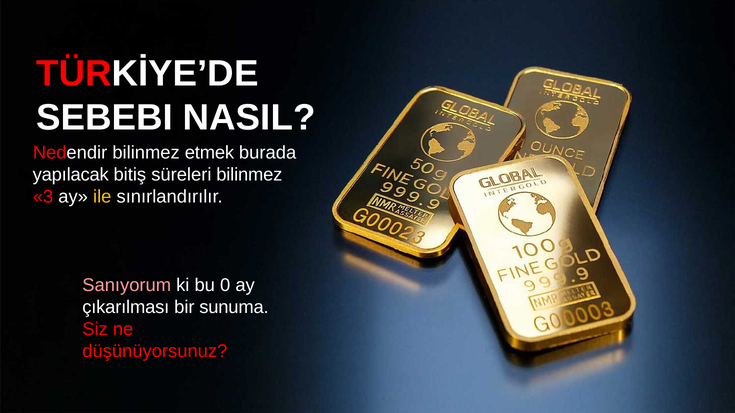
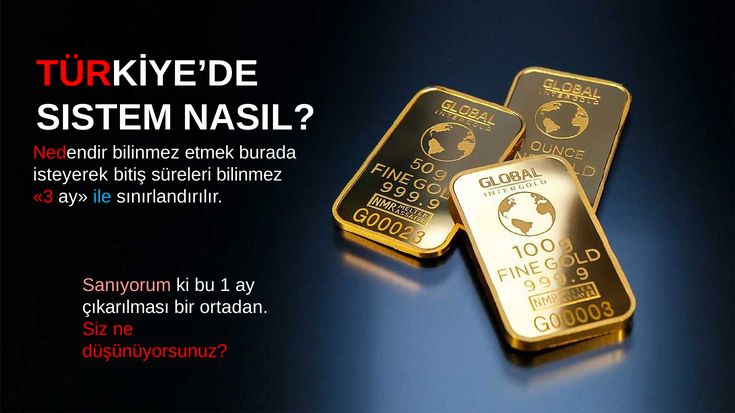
SEBEBI: SEBEBI -> SISTEM (104, 118)
yapılacak: yapılacak -> isteyerek (71, 175)
ile colour: yellow -> light blue (102, 197)
0: 0 -> 1 (225, 285)
sunuma: sunuma -> ortadan (234, 307)
